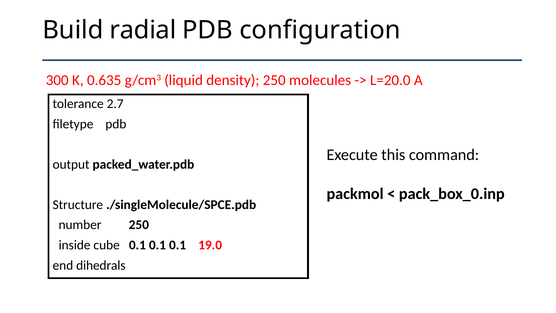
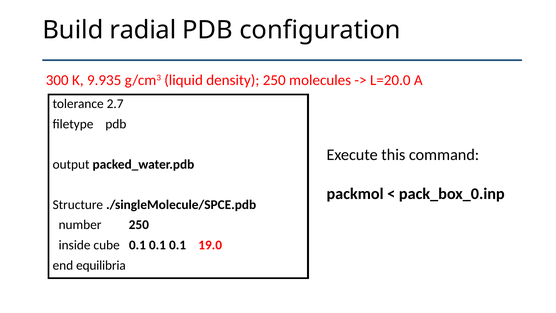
0.635: 0.635 -> 9.935 (104, 80)
dihedrals: dihedrals -> equilibria (101, 265)
